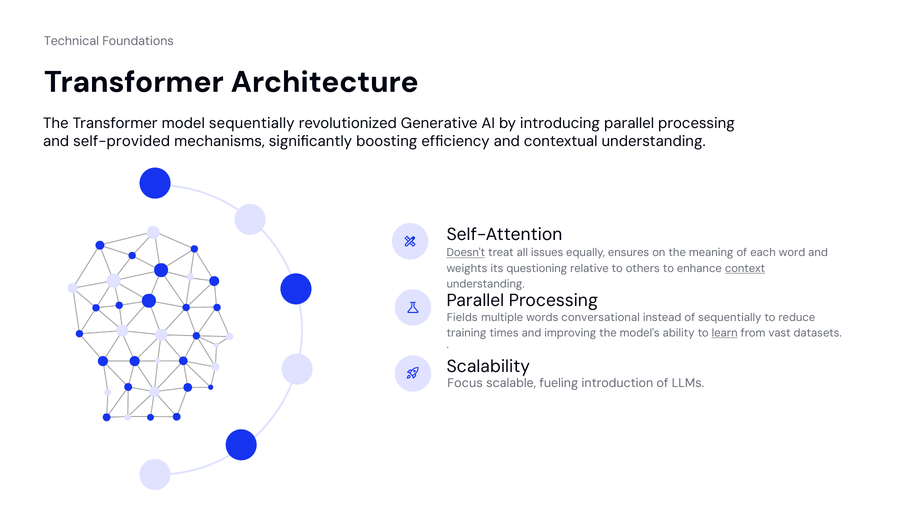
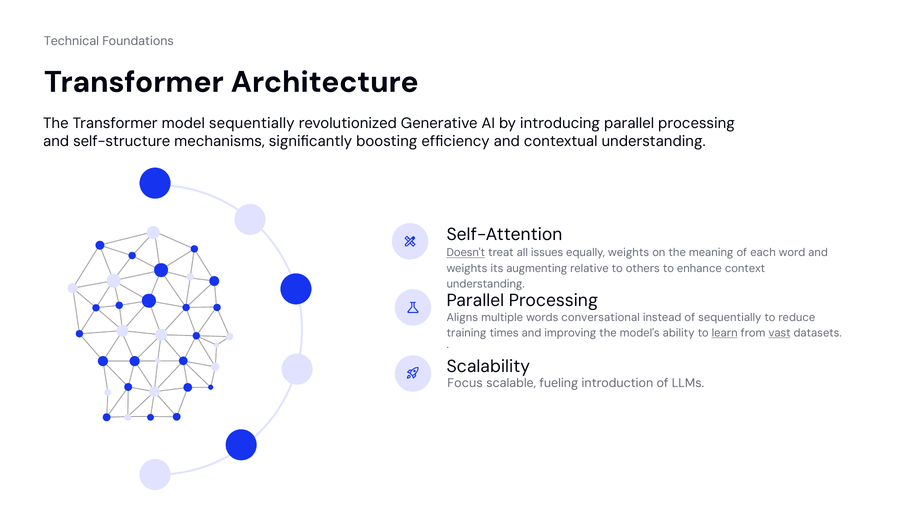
self-provided: self-provided -> self-structure (122, 141)
equally ensures: ensures -> weights (629, 253)
questioning: questioning -> augmenting (537, 268)
context underline: present -> none (745, 268)
Fields: Fields -> Aligns (462, 317)
vast underline: none -> present (780, 333)
